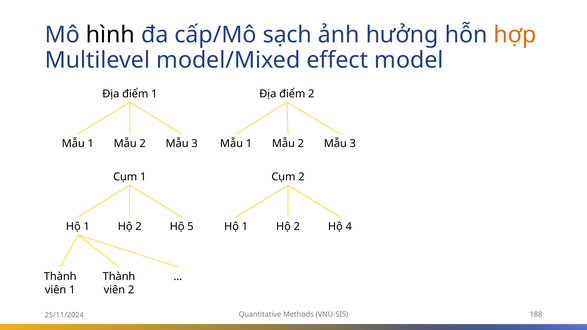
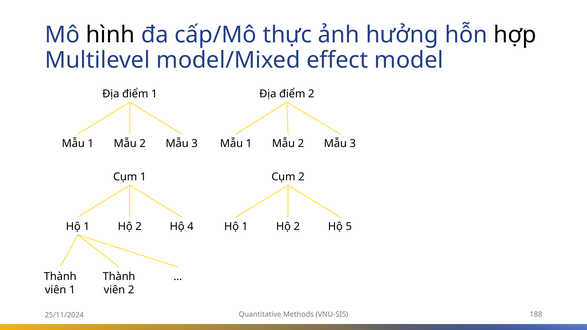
sạch: sạch -> thực (287, 35)
hợp colour: orange -> black (515, 35)
5: 5 -> 4 (190, 227)
4: 4 -> 5 (349, 227)
